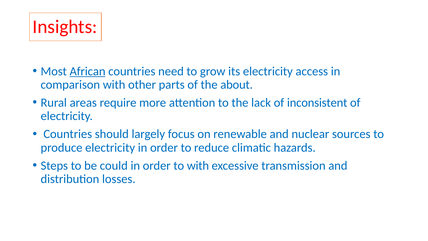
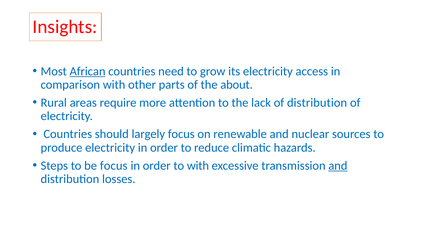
of inconsistent: inconsistent -> distribution (317, 103)
be could: could -> focus (114, 165)
and underline: none -> present (338, 165)
